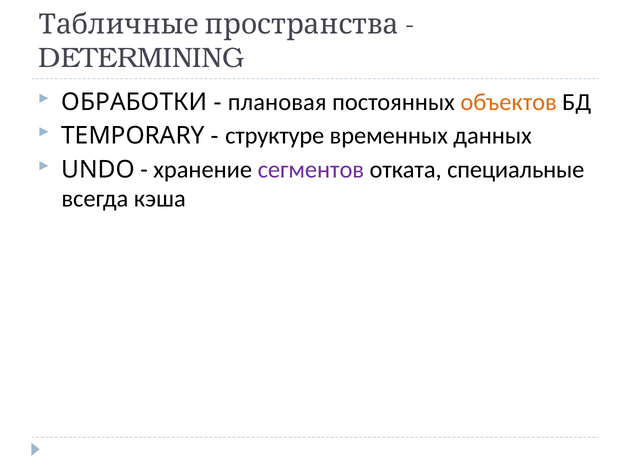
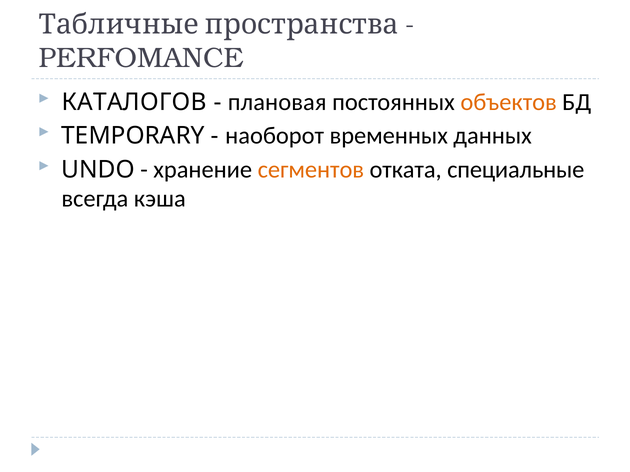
DETERMINING: DETERMINING -> PERFOMANCE (141, 58)
ОБРАБОТКИ: ОБРАБОТКИ -> КАТАЛОГОВ (134, 102)
структуре: структуре -> наоборот (275, 136)
сегментов colour: purple -> orange (311, 170)
